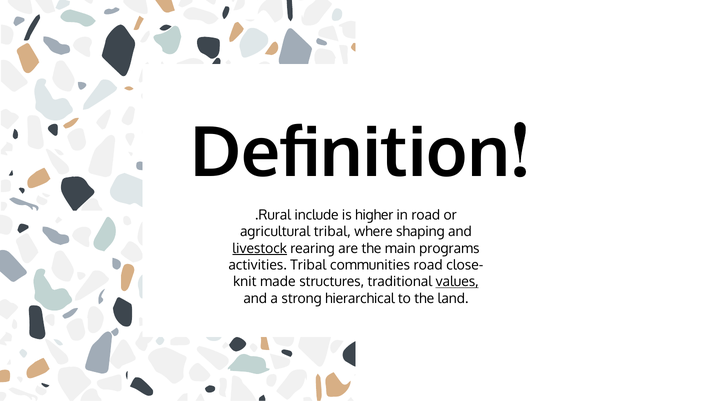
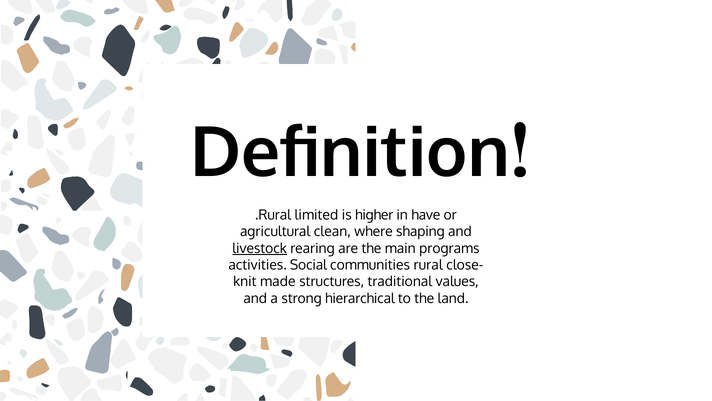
include: include -> limited (316, 215)
in road: road -> have (426, 215)
agricultural tribal: tribal -> clean (332, 232)
activities Tribal: Tribal -> Social (308, 265)
communities road: road -> rural (428, 265)
values underline: present -> none (457, 281)
